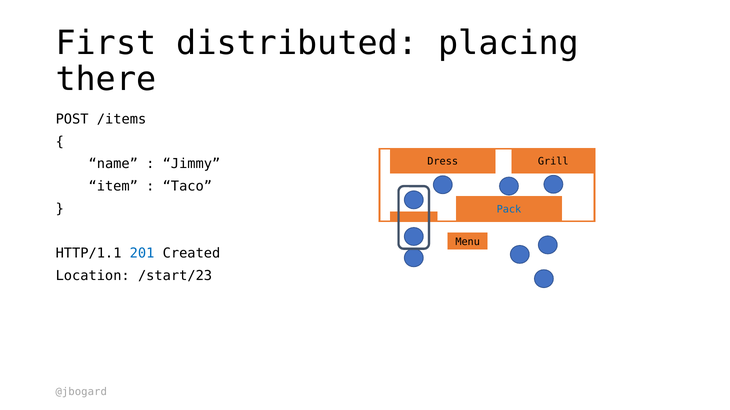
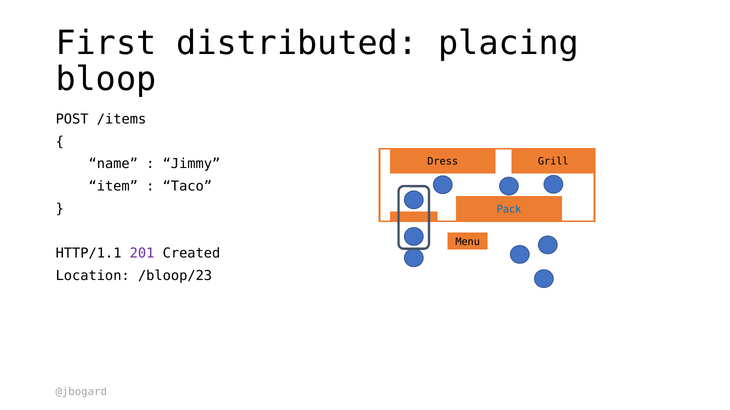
there: there -> bloop (106, 79)
201 colour: blue -> purple (142, 254)
/start/23: /start/23 -> /bloop/23 (175, 276)
